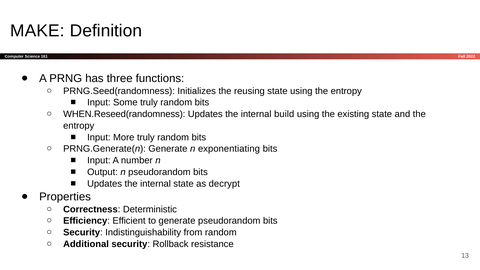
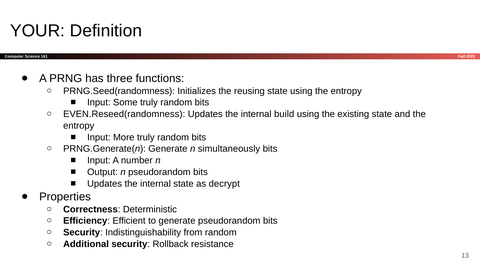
MAKE: MAKE -> YOUR (38, 31)
WHEN.Reseed(randomness: WHEN.Reseed(randomness -> EVEN.Reseed(randomness (124, 114)
exponentiating: exponentiating -> simultaneously (229, 149)
